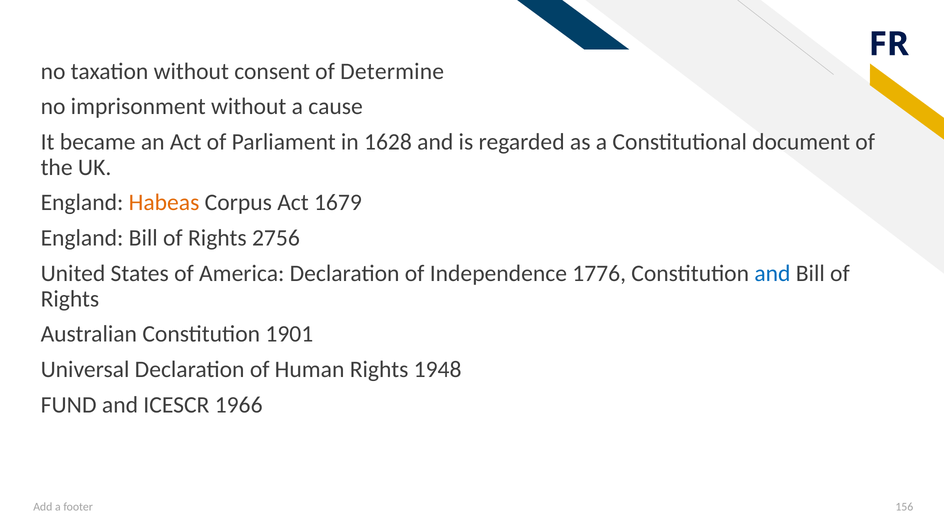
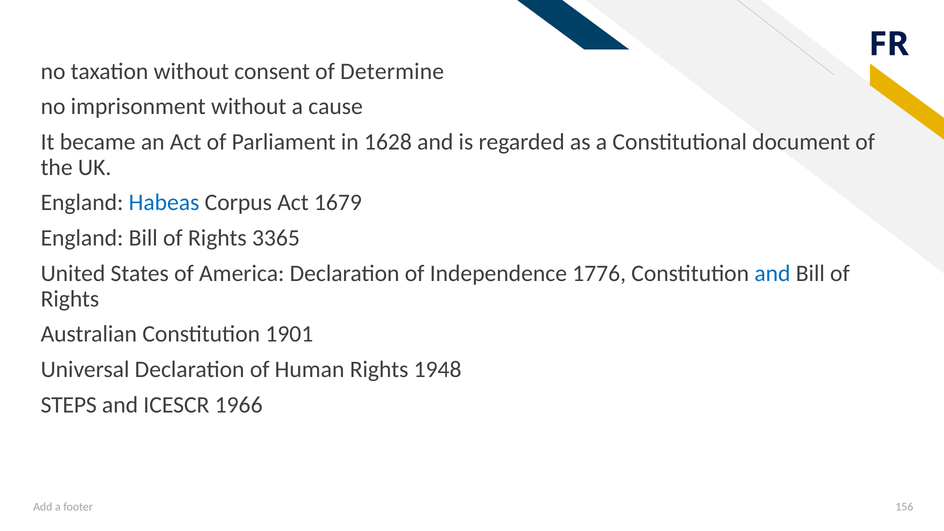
Habeas colour: orange -> blue (164, 203)
2756: 2756 -> 3365 (276, 238)
FUND: FUND -> STEPS (69, 405)
